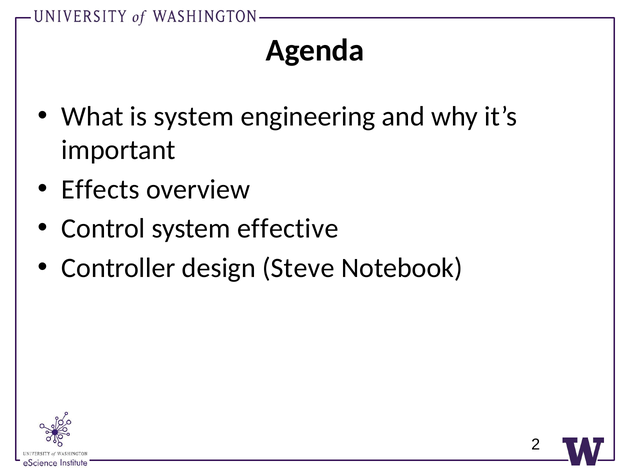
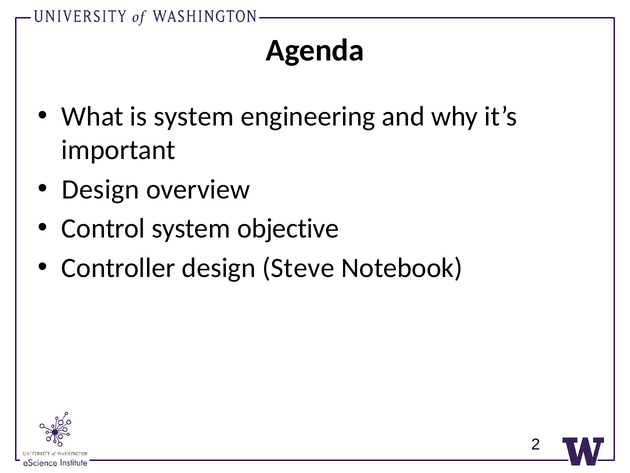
Effects: Effects -> Design (101, 189)
effective: effective -> objective (288, 228)
